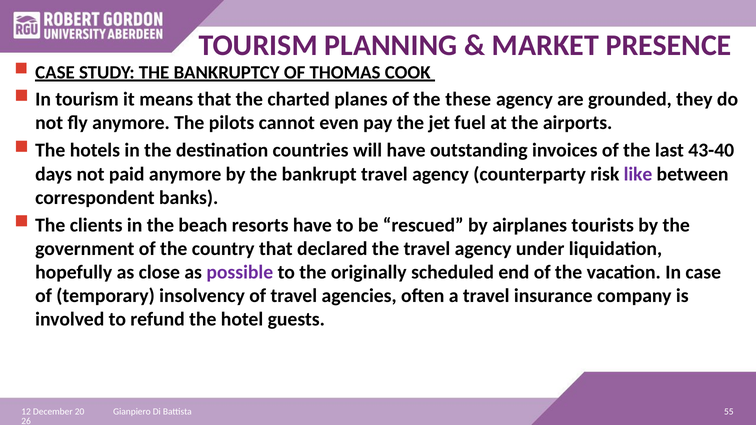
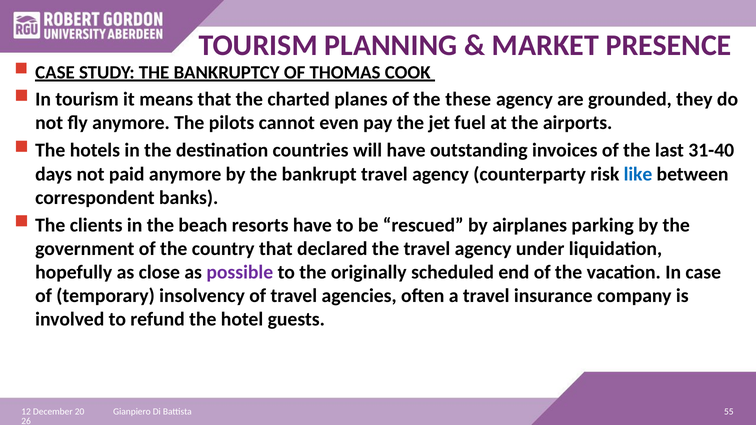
43-40: 43-40 -> 31-40 (711, 151)
like colour: purple -> blue (638, 174)
tourists: tourists -> parking (603, 225)
